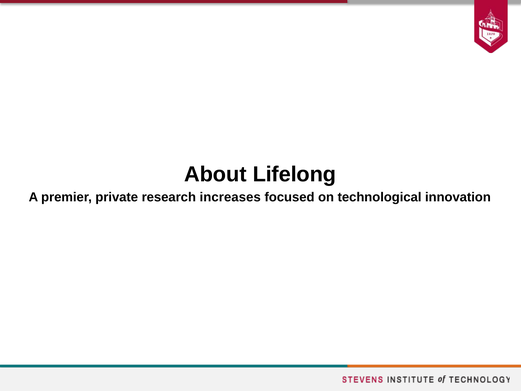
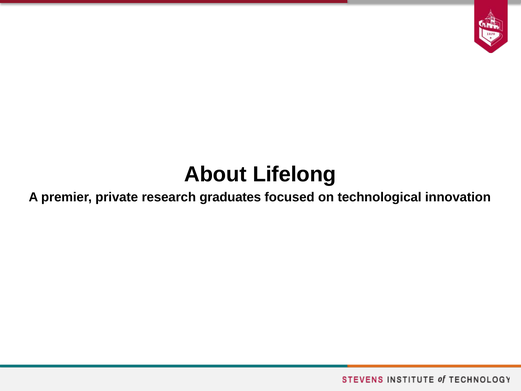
increases: increases -> graduates (230, 197)
